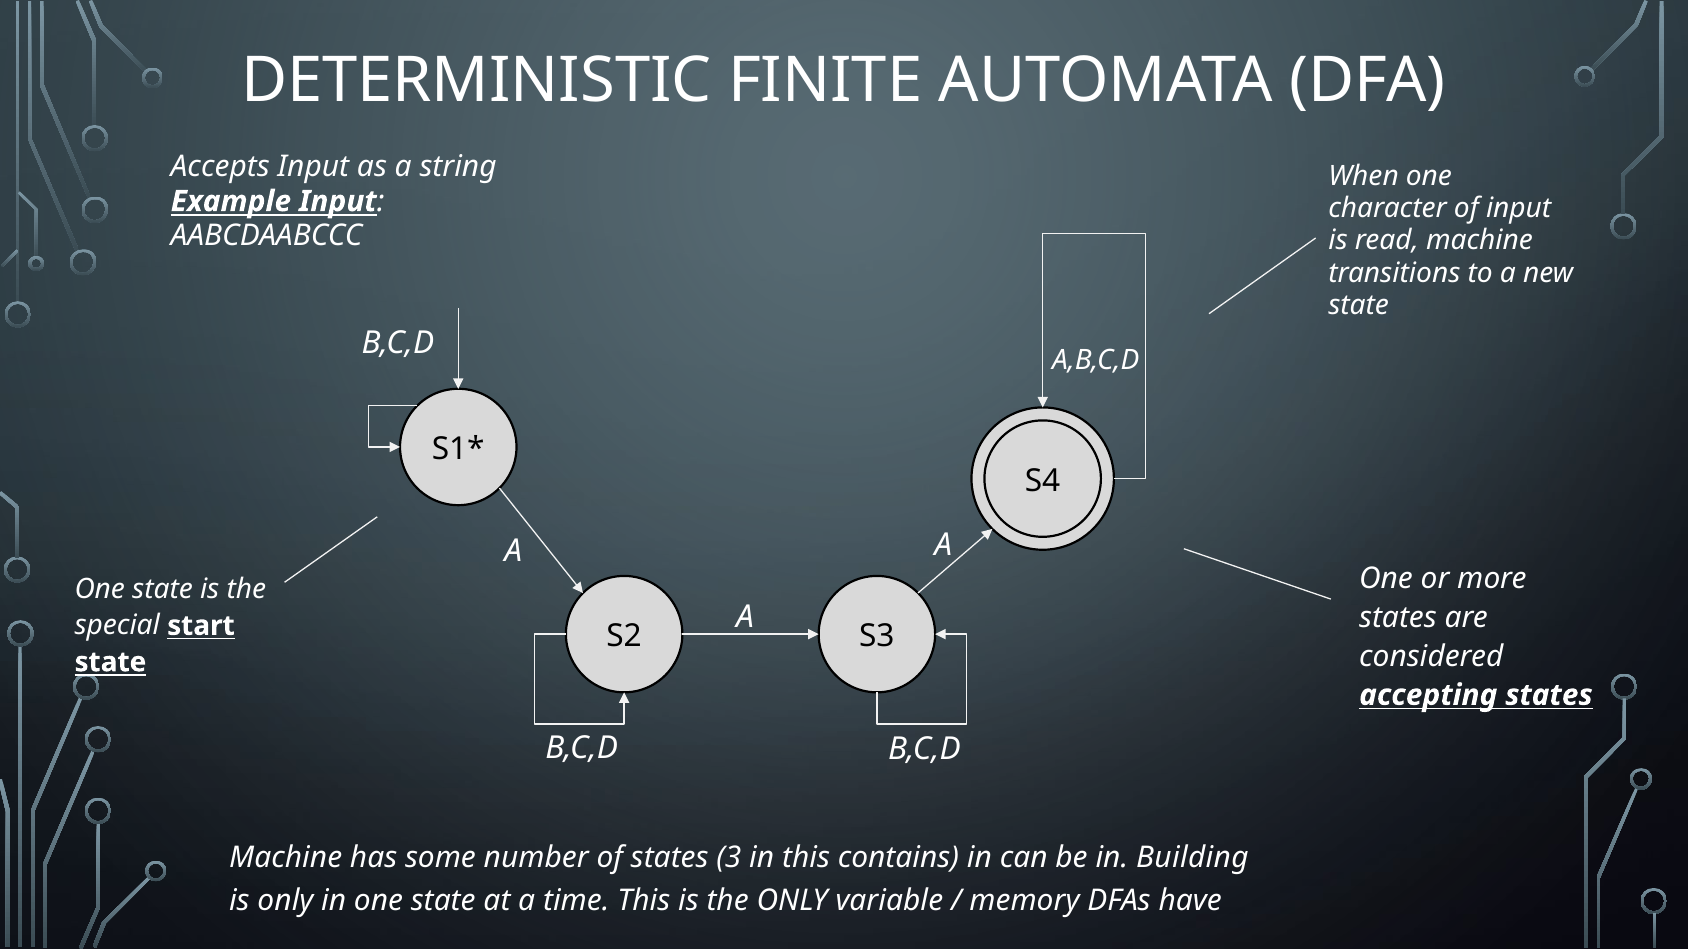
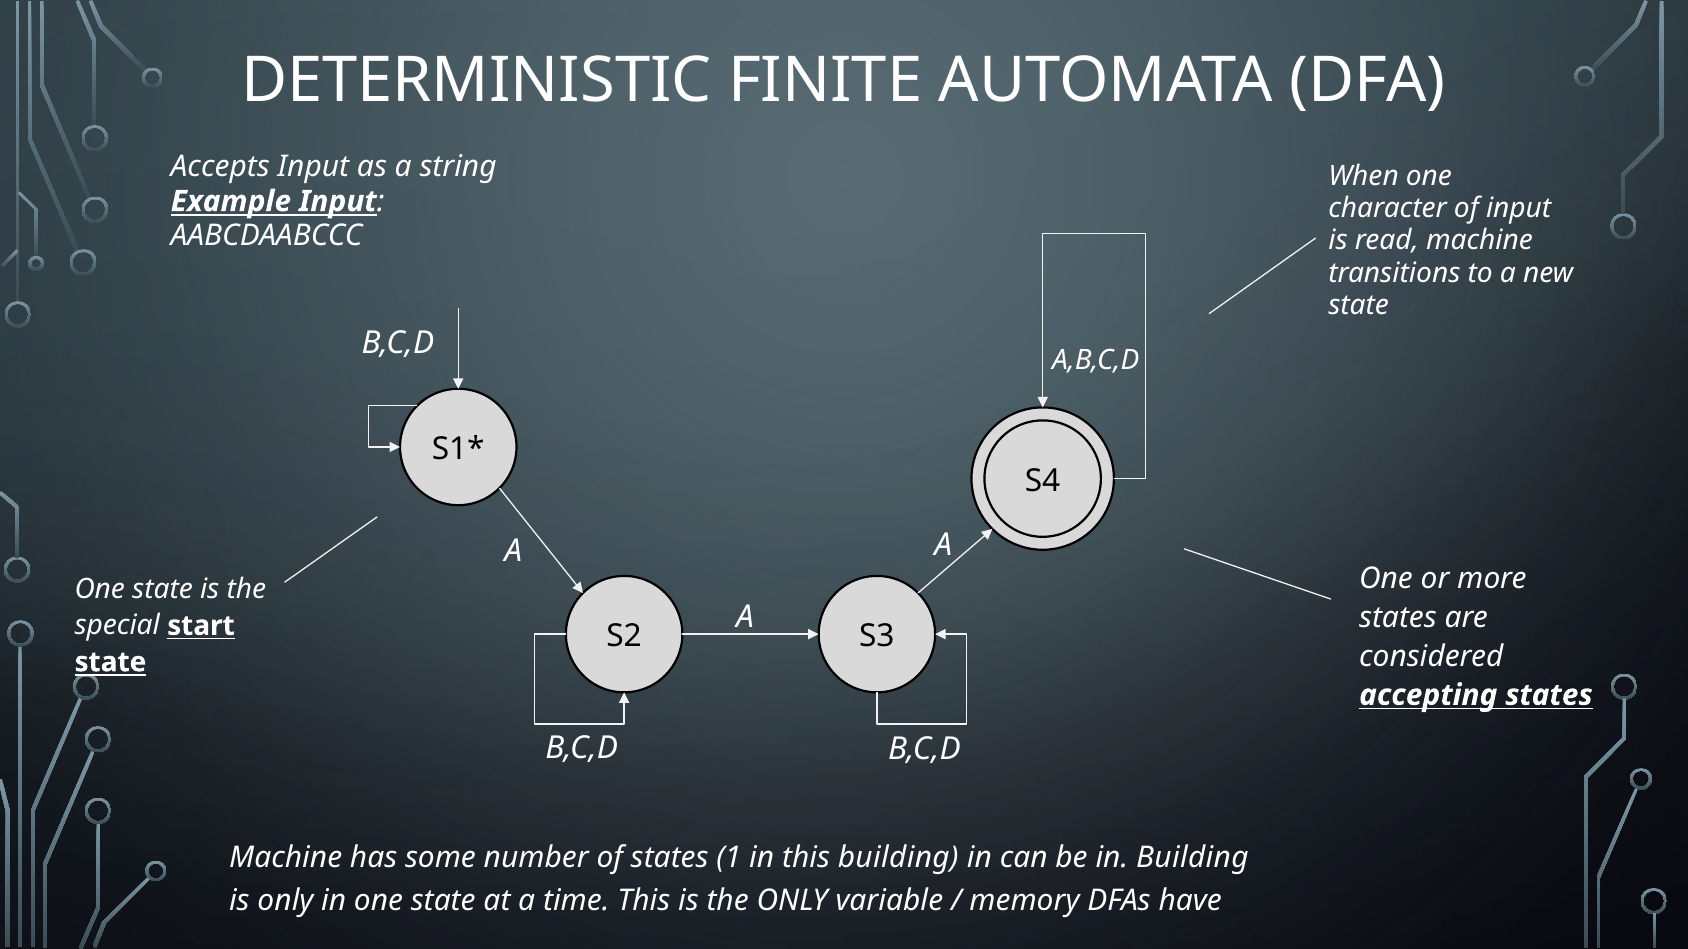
3: 3 -> 1 (729, 858)
this contains: contains -> building (898, 858)
